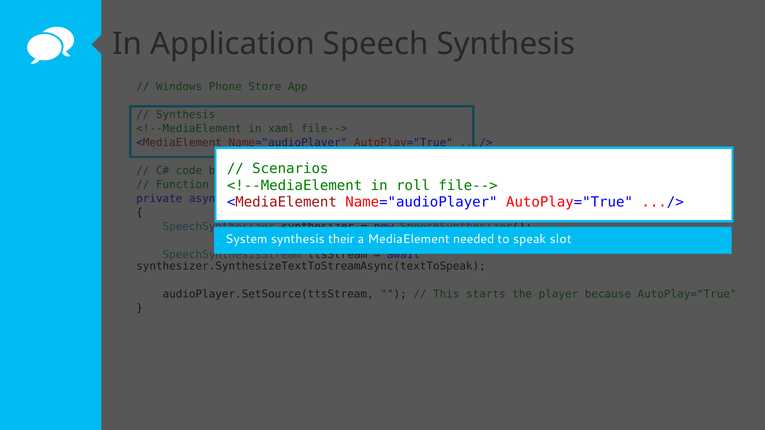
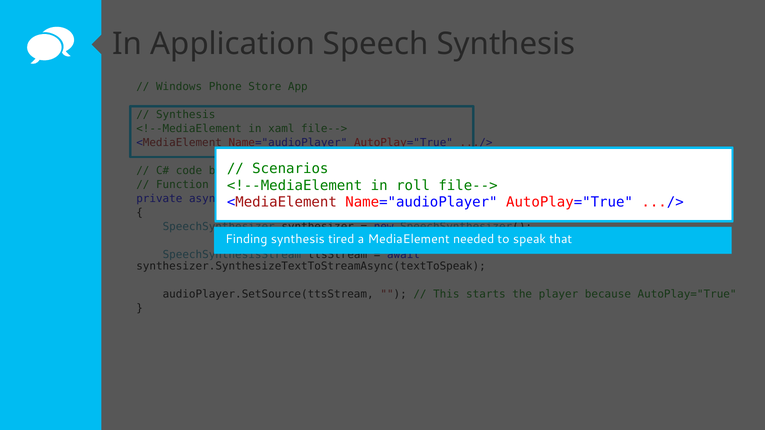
System: System -> Finding (246, 239)
their: their -> tired (341, 239)
slot: slot -> that (561, 239)
